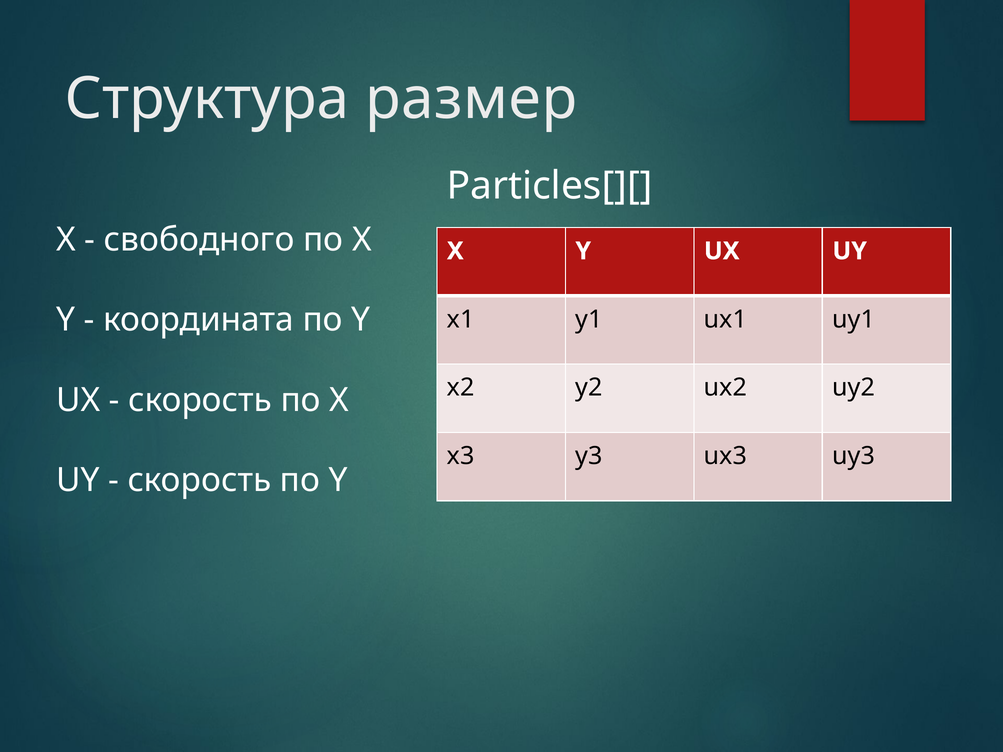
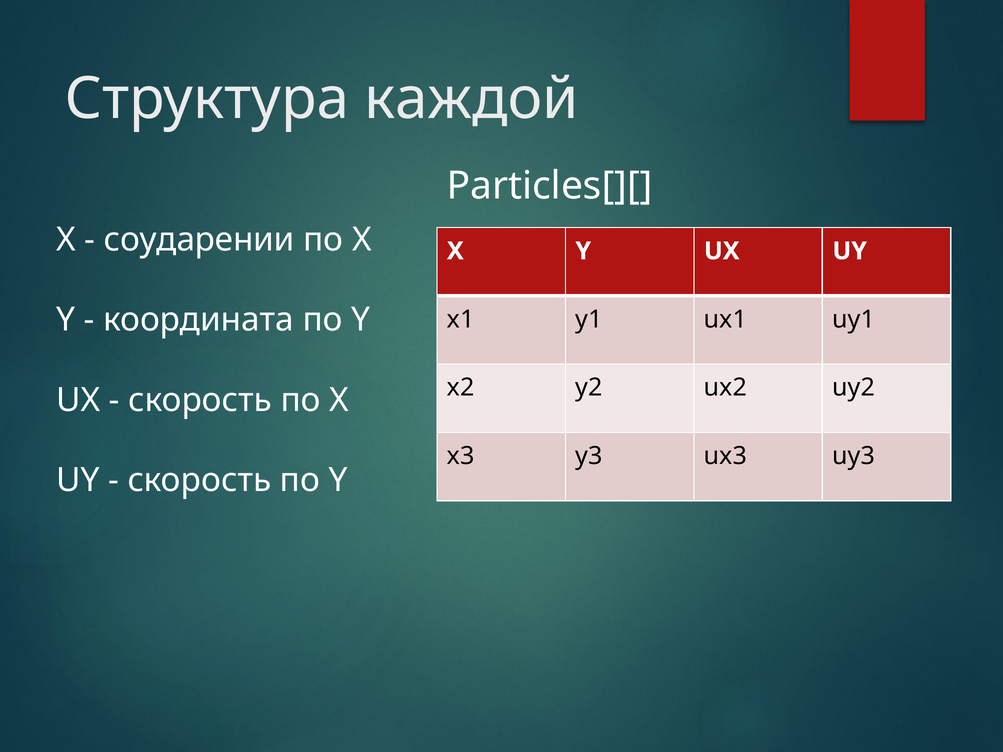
размер: размер -> каждой (472, 99)
свободного: свободного -> соударении (199, 240)
